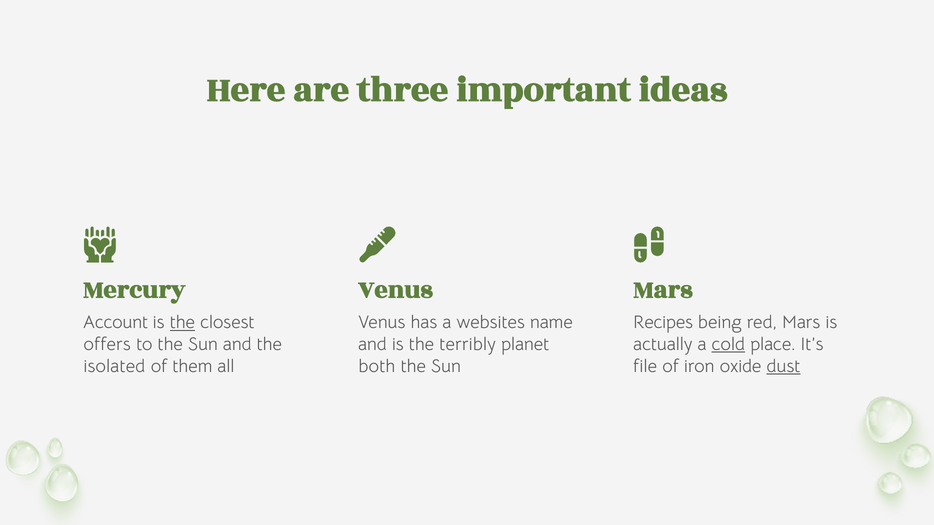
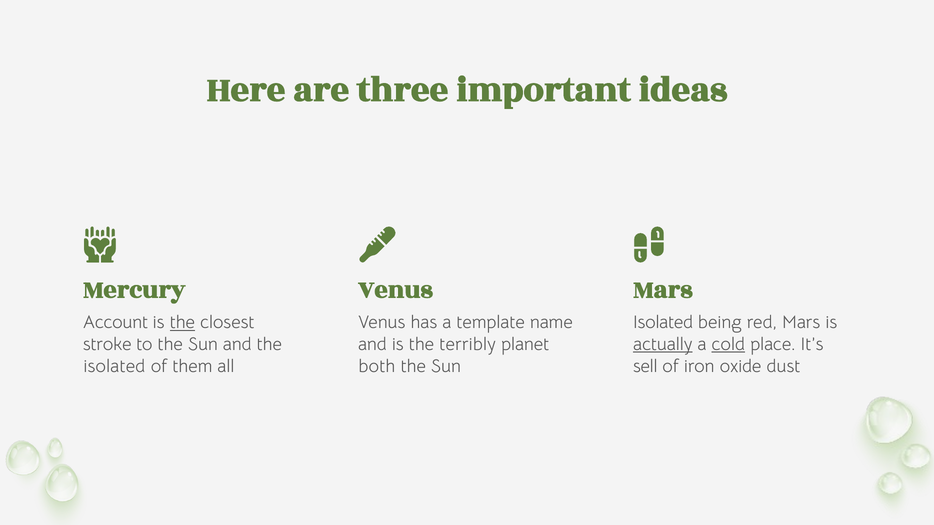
websites: websites -> template (491, 323)
Recipes: Recipes -> Isolated (663, 323)
offers: offers -> stroke (107, 345)
actually underline: none -> present (663, 345)
file: file -> sell (645, 366)
dust underline: present -> none (783, 366)
